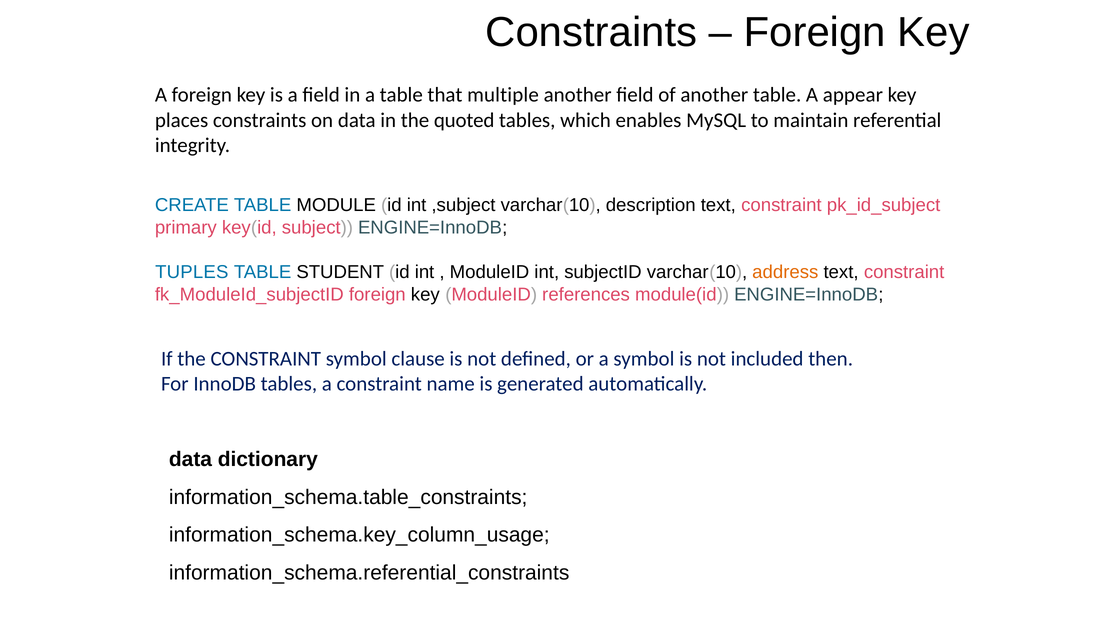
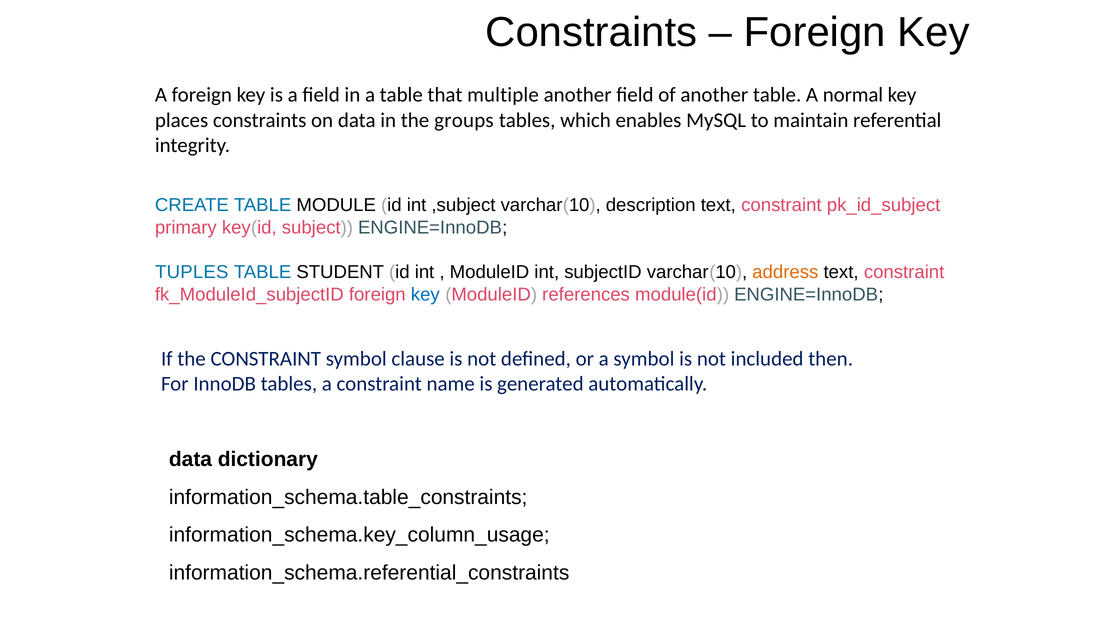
appear: appear -> normal (853, 95)
quoted: quoted -> groups (464, 120)
key colour: black -> blue (425, 295)
